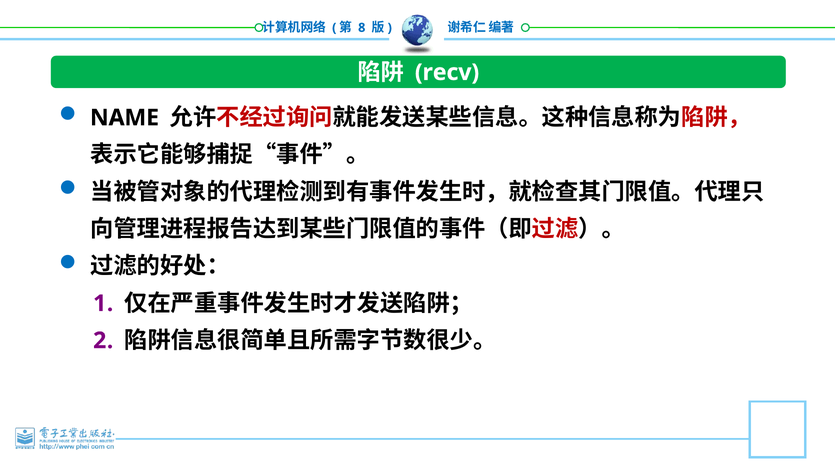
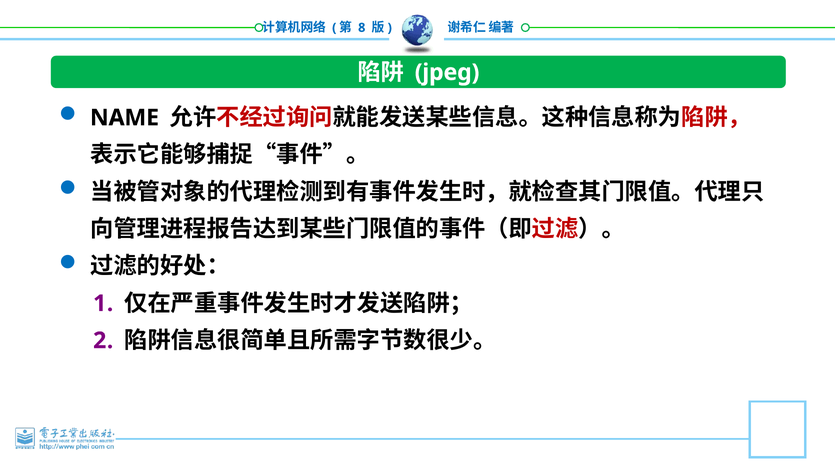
recv: recv -> jpeg (447, 72)
